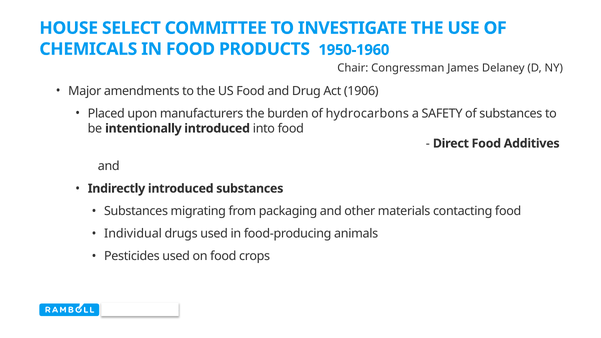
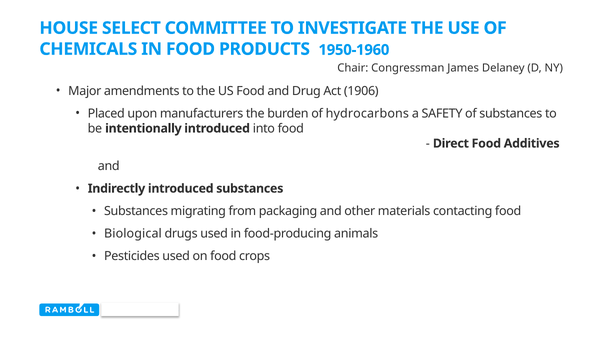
Individual: Individual -> Biological (133, 234)
